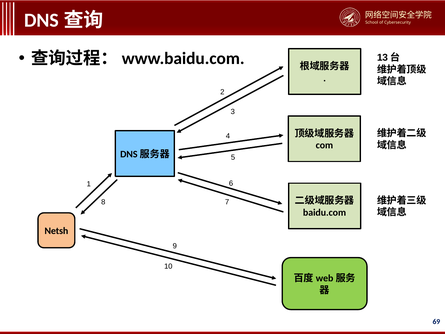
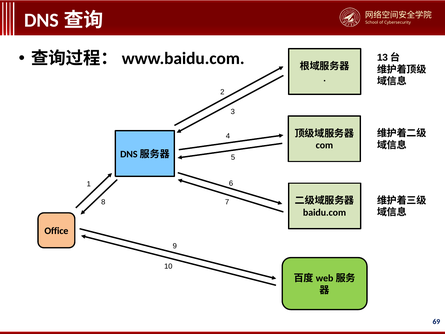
Netsh: Netsh -> Office (56, 231)
